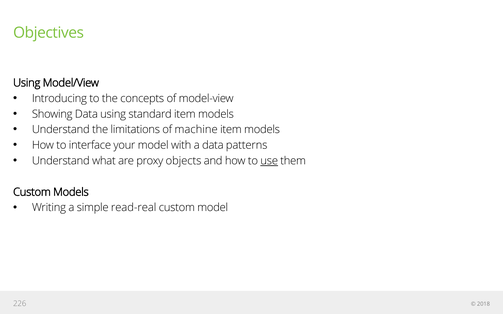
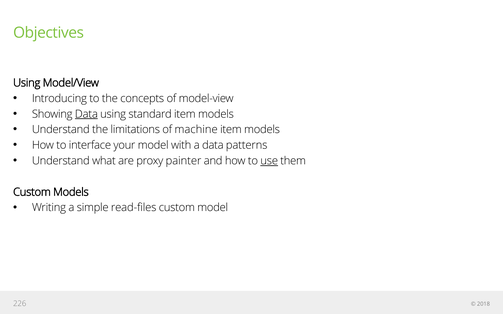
Data underline: none -> present (86, 114)
objects: objects -> painter (184, 161)
read-real: read-real -> read-files (134, 208)
